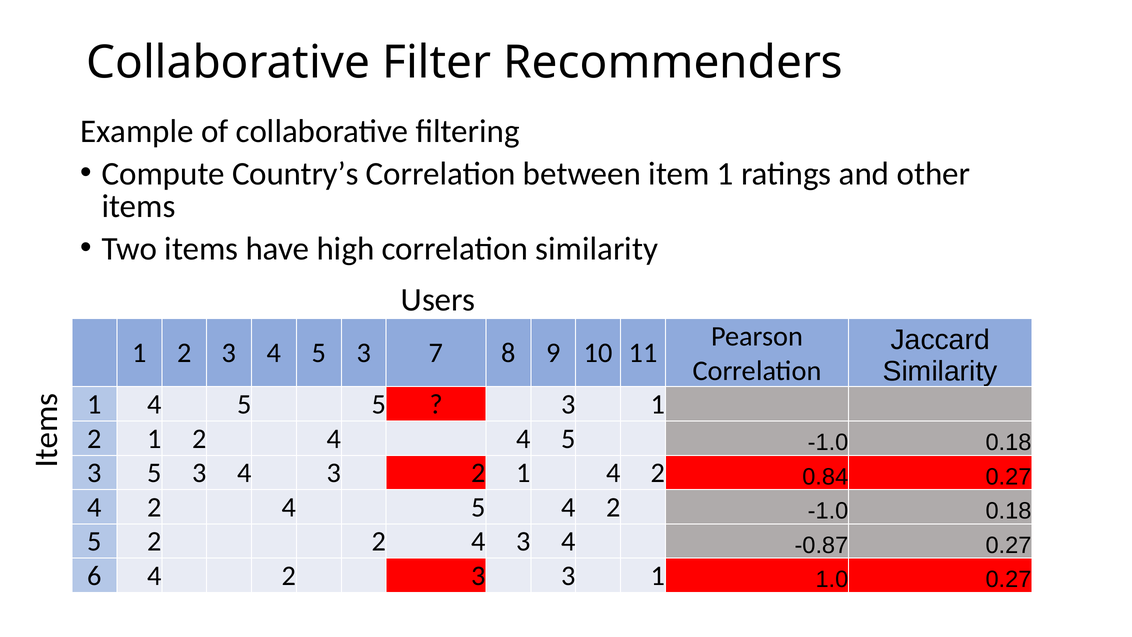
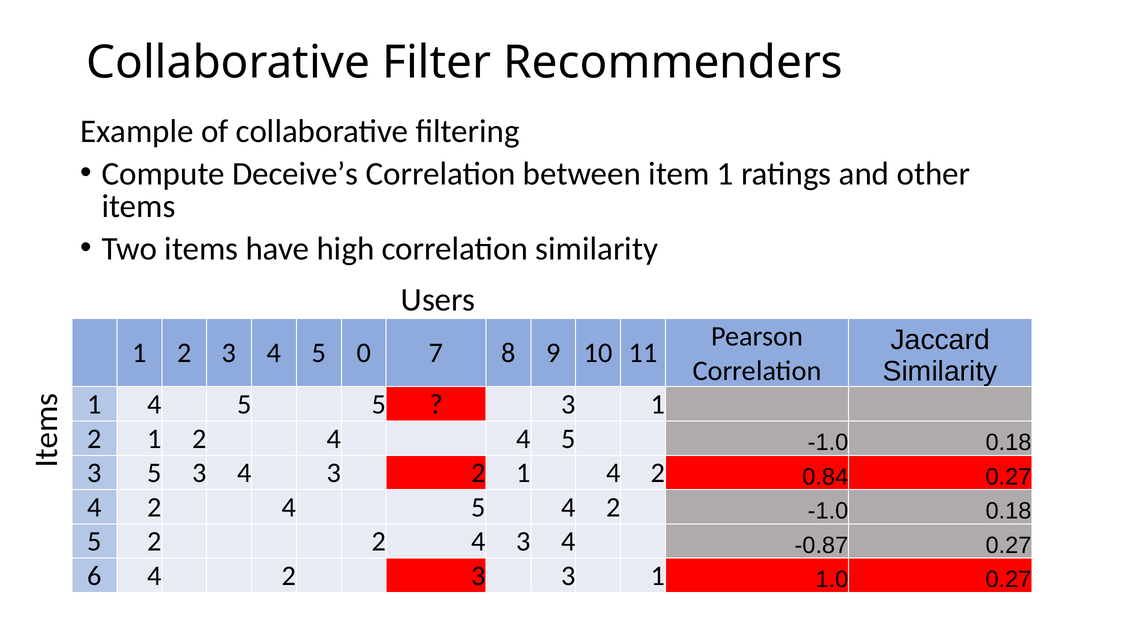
Country’s: Country’s -> Deceive’s (295, 174)
4 5 3: 3 -> 0 (364, 353)
